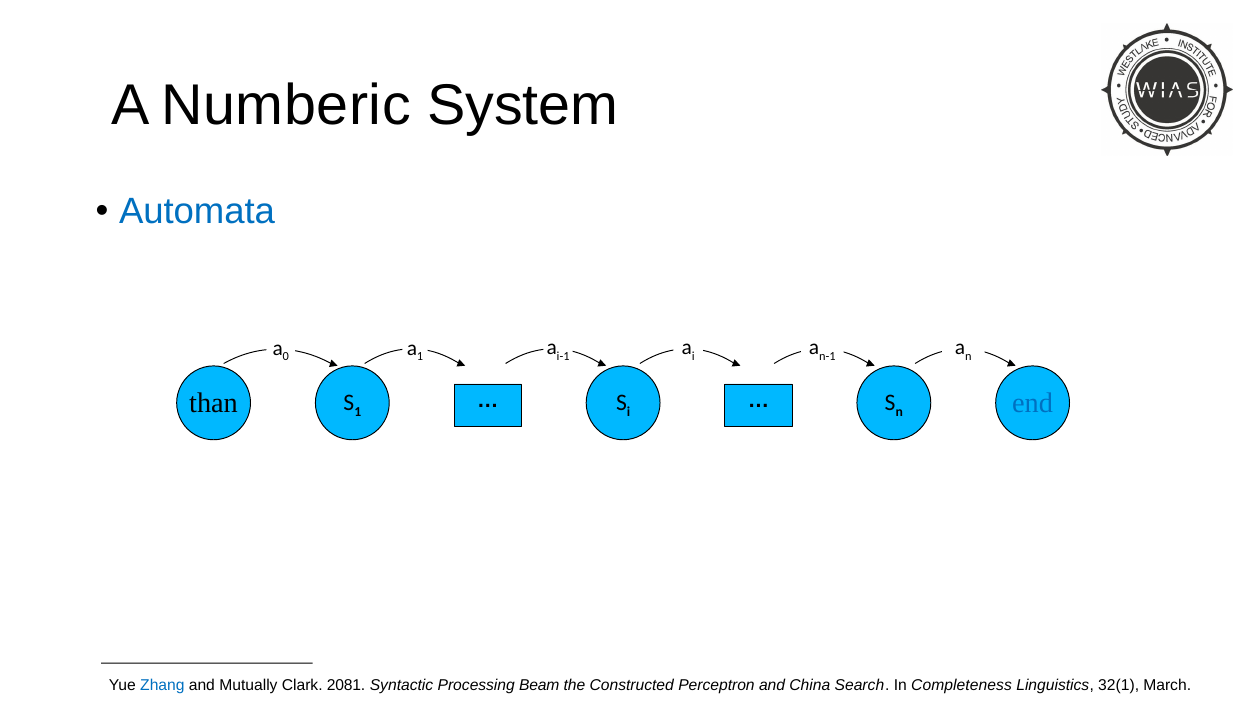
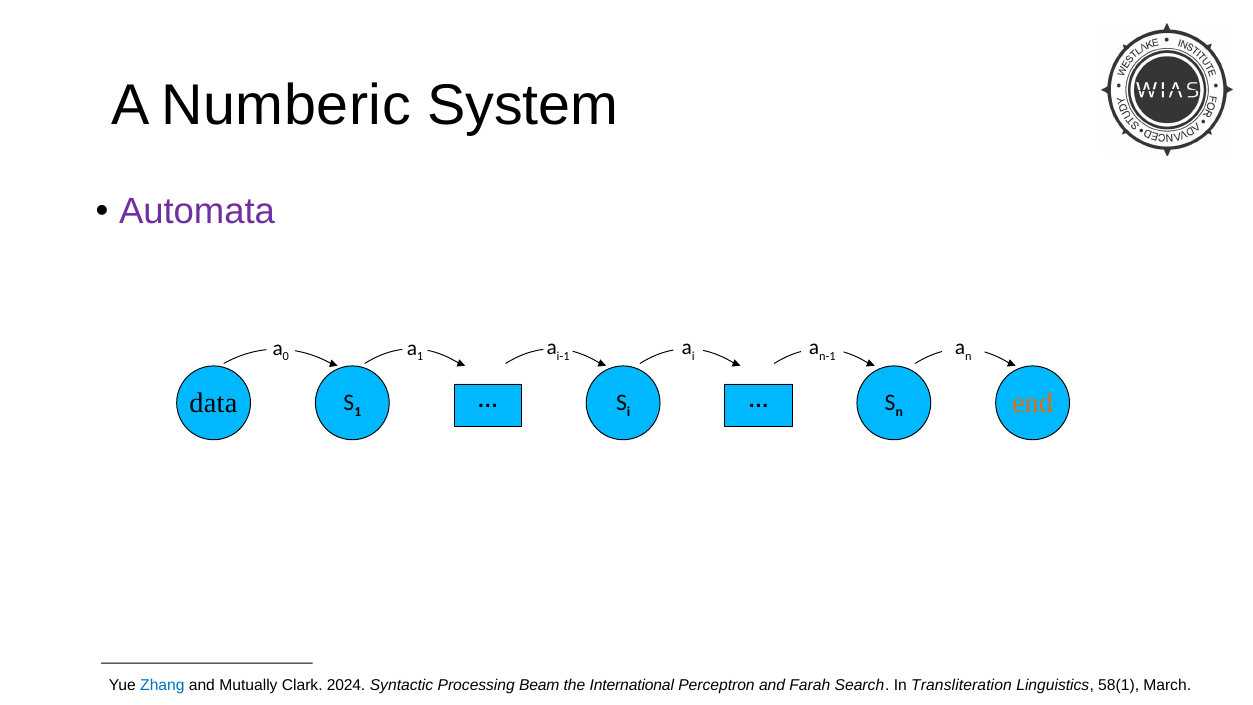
Automata colour: blue -> purple (197, 212)
than: than -> data (213, 403)
end colour: blue -> orange (1033, 403)
2081: 2081 -> 2024 (346, 685)
Constructed: Constructed -> International (632, 685)
China: China -> Farah (810, 685)
Completeness: Completeness -> Transliteration (962, 685)
32(1: 32(1 -> 58(1 (1119, 685)
